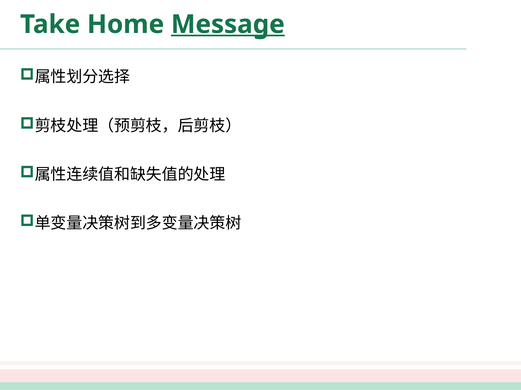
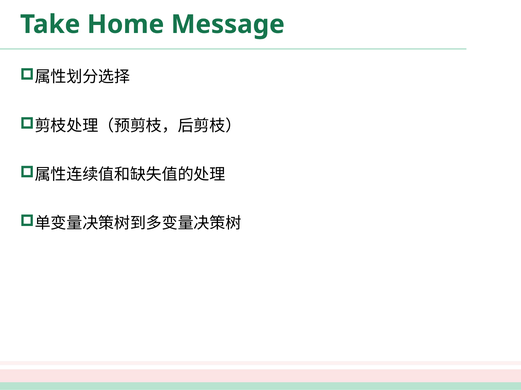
Message underline: present -> none (228, 24)
